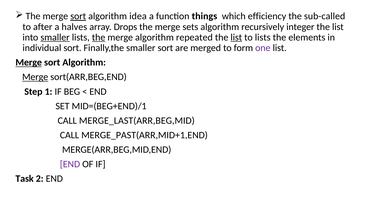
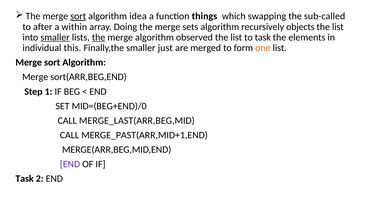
efficiency: efficiency -> swapping (267, 16)
halves: halves -> within (74, 27)
Drops: Drops -> Doing (125, 27)
integer: integer -> objects (300, 27)
repeated: repeated -> observed (194, 37)
list underline: present -> none (236, 37)
to lists: lists -> task (263, 37)
individual sort: sort -> this (72, 48)
smaller sort: sort -> just (165, 48)
one colour: purple -> orange (263, 48)
Merge underline: present -> none (29, 63)
Merge underline: present -> none (35, 77)
MID=(BEG+END)/1: MID=(BEG+END)/1 -> MID=(BEG+END)/0 (109, 106)
